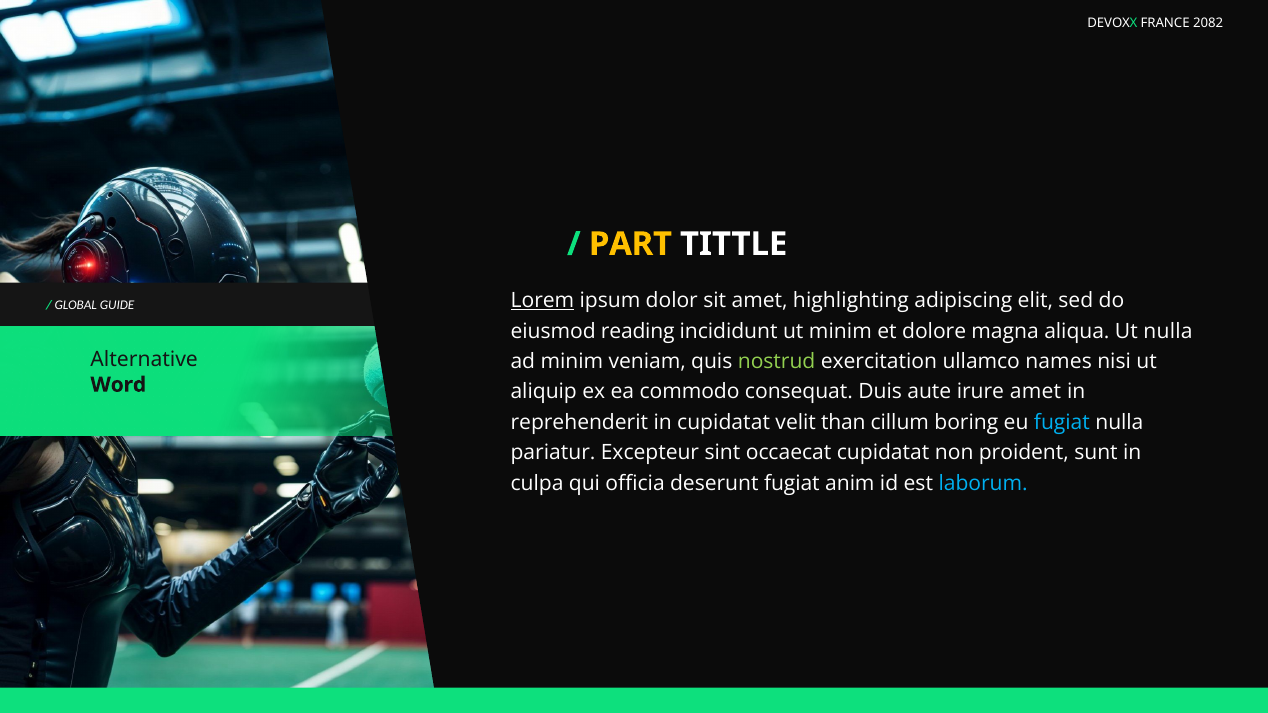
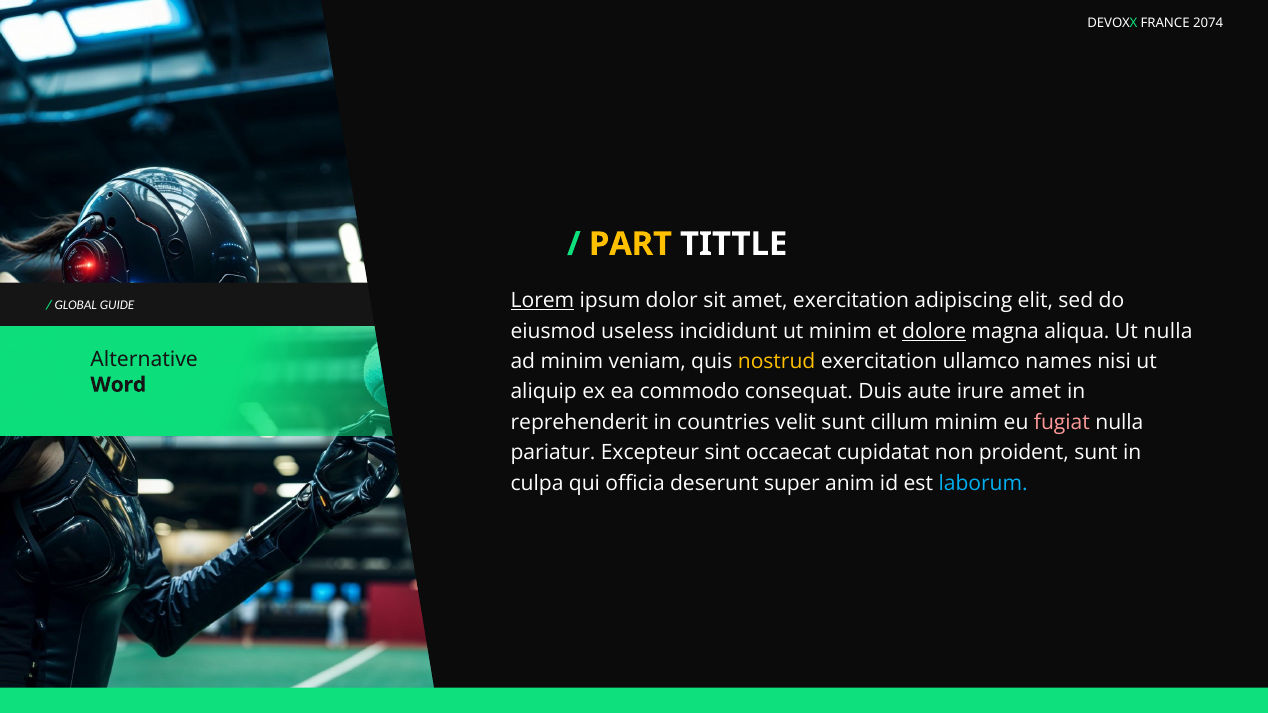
2082: 2082 -> 2074 (1208, 23)
amet highlighting: highlighting -> exercitation (851, 301)
reading: reading -> useless (638, 331)
dolore underline: none -> present (934, 331)
nostrud colour: light green -> yellow (777, 362)
in cupidatat: cupidatat -> countries (724, 422)
velit than: than -> sunt (843, 422)
cillum boring: boring -> minim (966, 422)
fugiat colour: light blue -> pink (1062, 422)
deserunt fugiat: fugiat -> super (792, 483)
